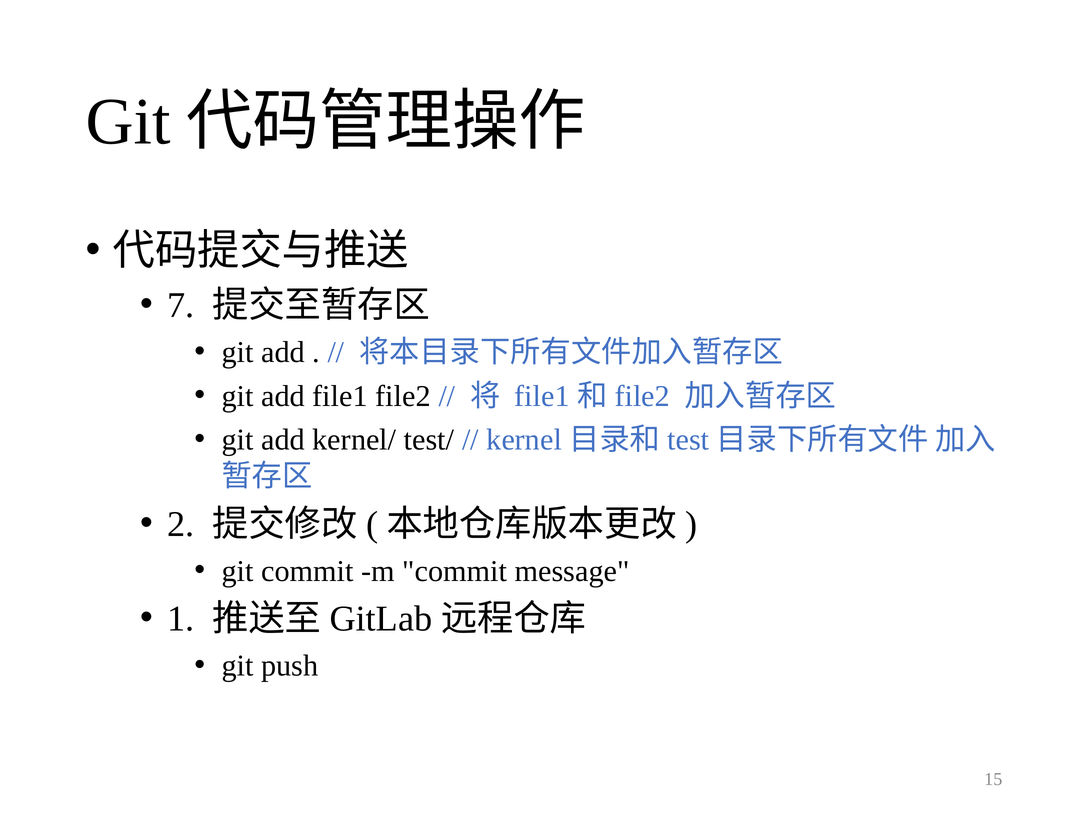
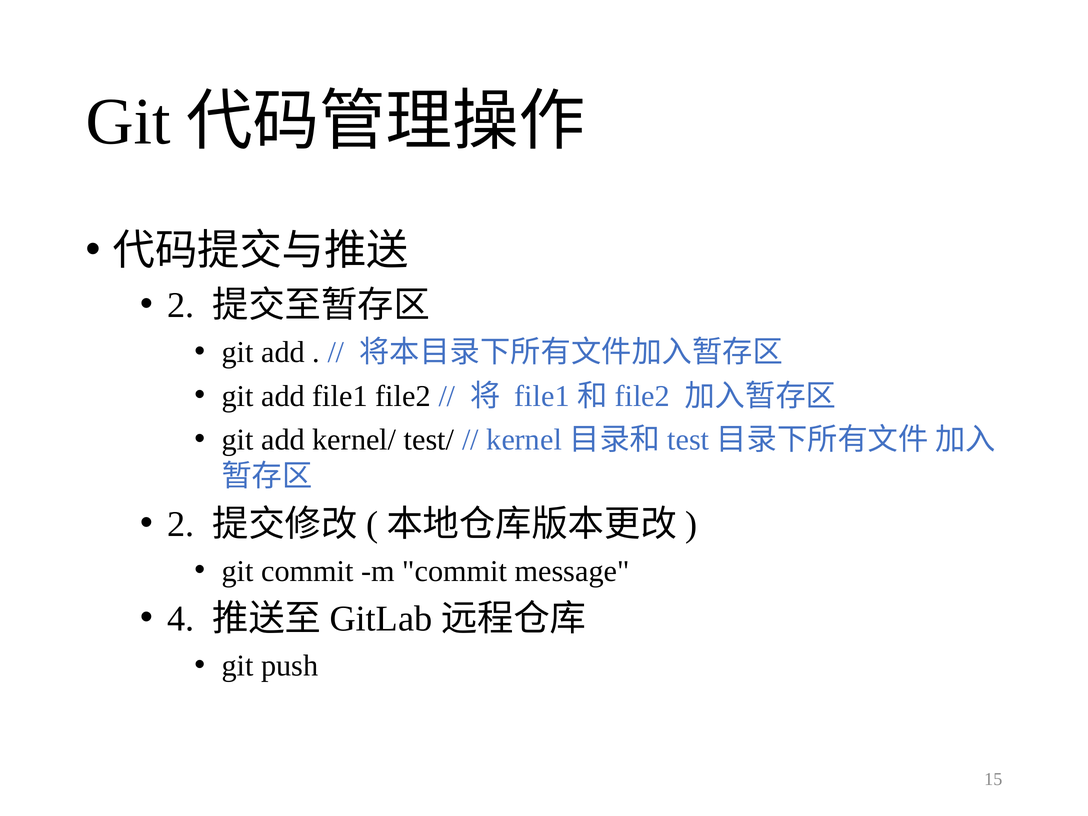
7: 7 -> 2 (181, 305)
1: 1 -> 4 (181, 619)
